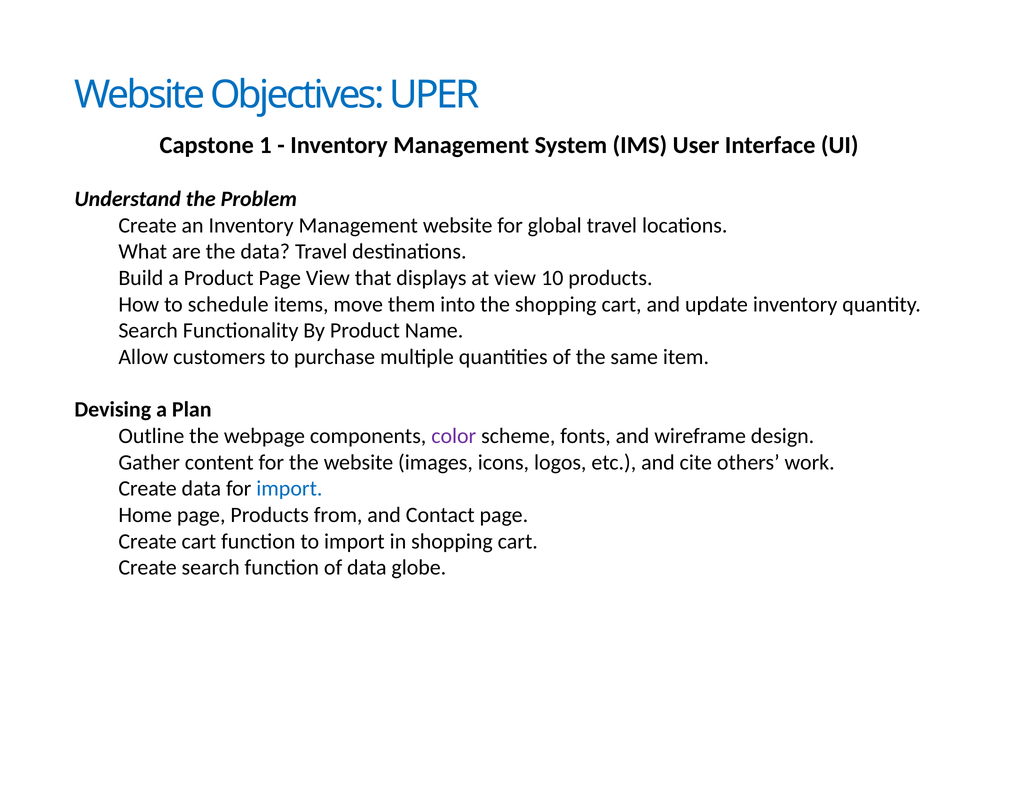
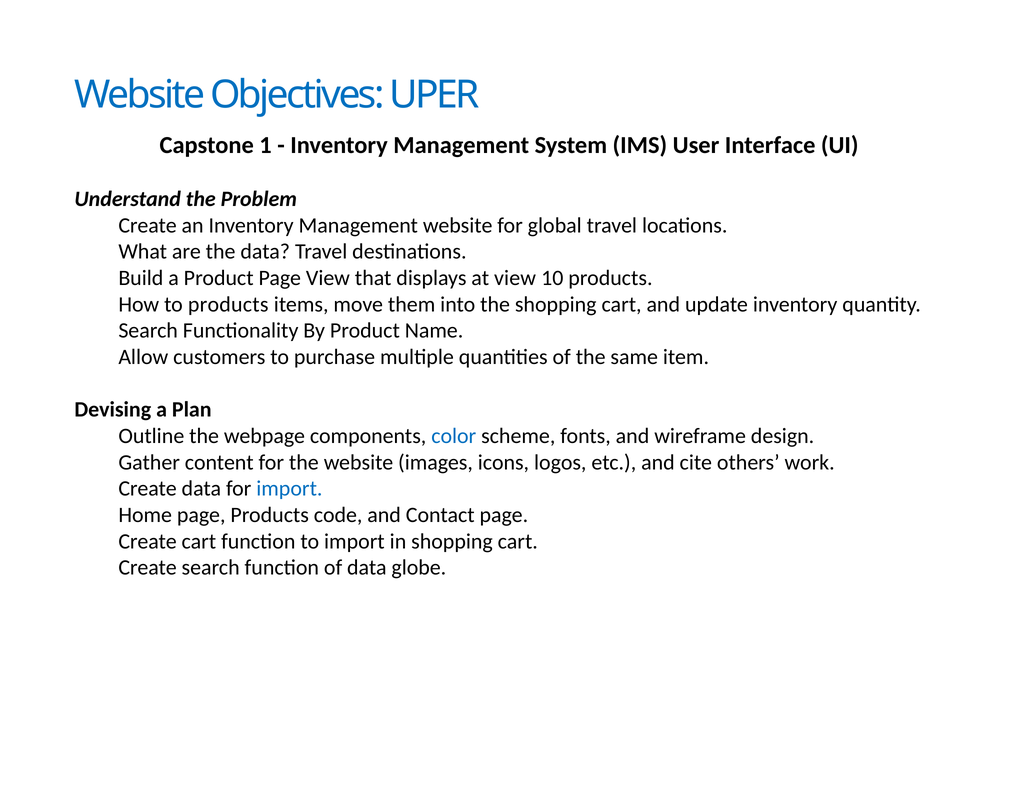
to schedule: schedule -> products (228, 304)
color colour: purple -> blue (454, 436)
from: from -> code (338, 515)
